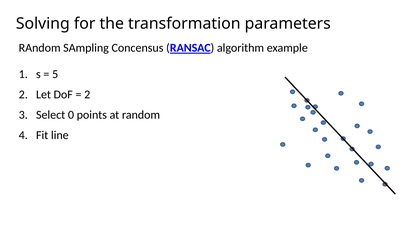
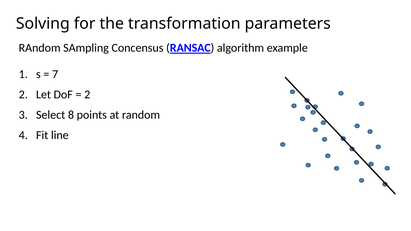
5: 5 -> 7 (55, 74)
0: 0 -> 8 (71, 115)
